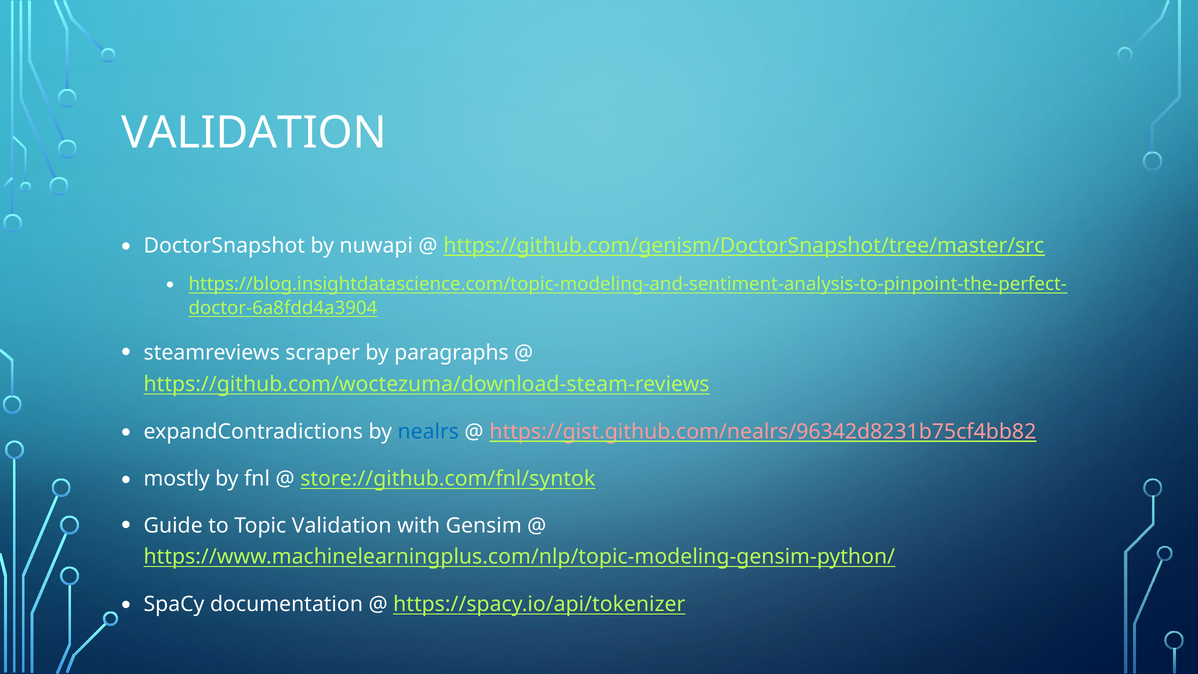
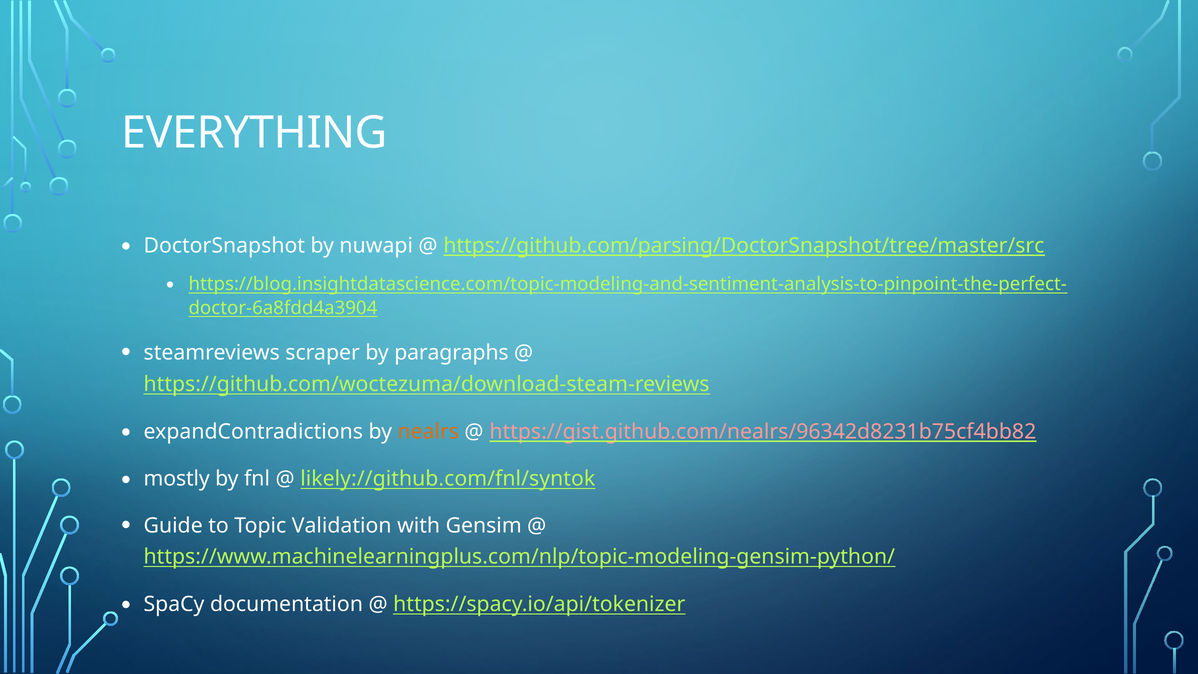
VALIDATION: VALIDATION -> EVERYTHING (254, 133)
https://github.com/genism/DoctorSnapshot/tree/master/src: https://github.com/genism/DoctorSnapshot/tree/master/src -> https://github.com/parsing/DoctorSnapshot/tree/master/src (744, 246)
nealrs colour: blue -> orange (428, 432)
store://github.com/fnl/syntok: store://github.com/fnl/syntok -> likely://github.com/fnl/syntok (448, 479)
